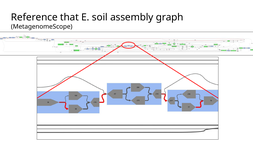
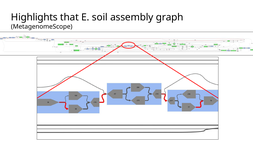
Reference: Reference -> Highlights (34, 17)
